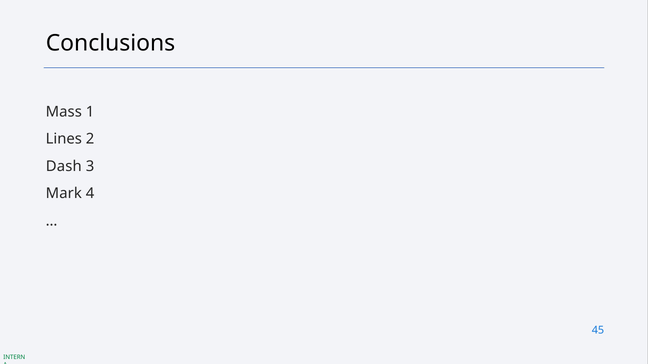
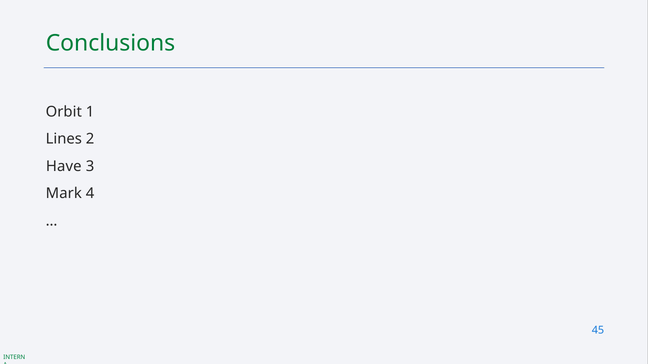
Conclusions colour: black -> green (110, 43)
Mass: Mass -> Orbit (64, 112)
Dash: Dash -> Have (64, 166)
